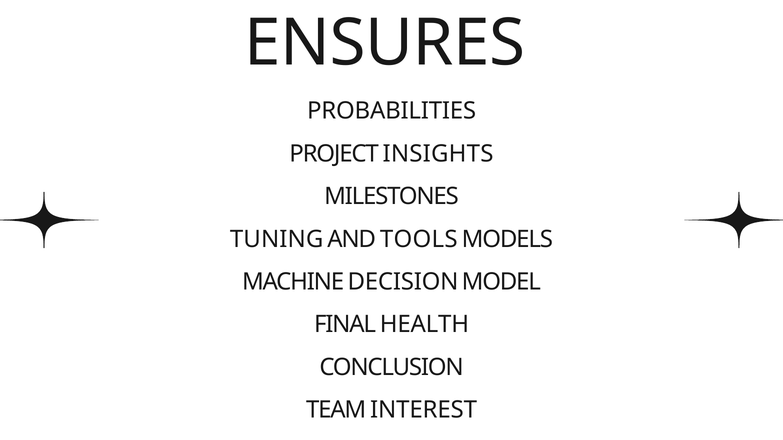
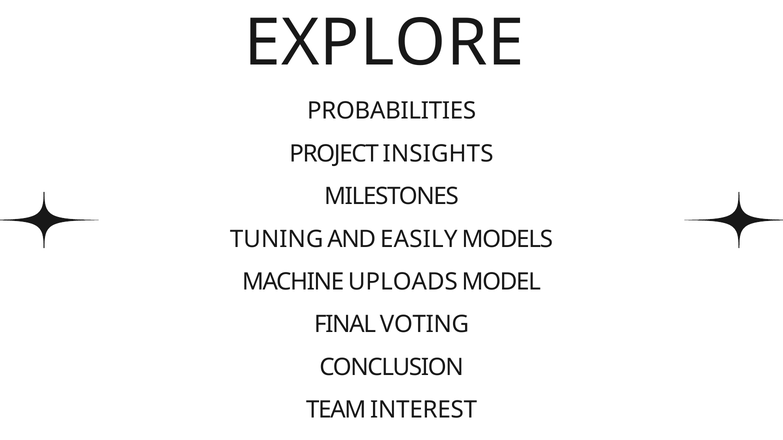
ENSURES: ENSURES -> EXPLORE (384, 43)
TOOLS: TOOLS -> EASILY (419, 239)
DECISION: DECISION -> UPLOADS (403, 282)
HEALTH: HEALTH -> VOTING (424, 325)
